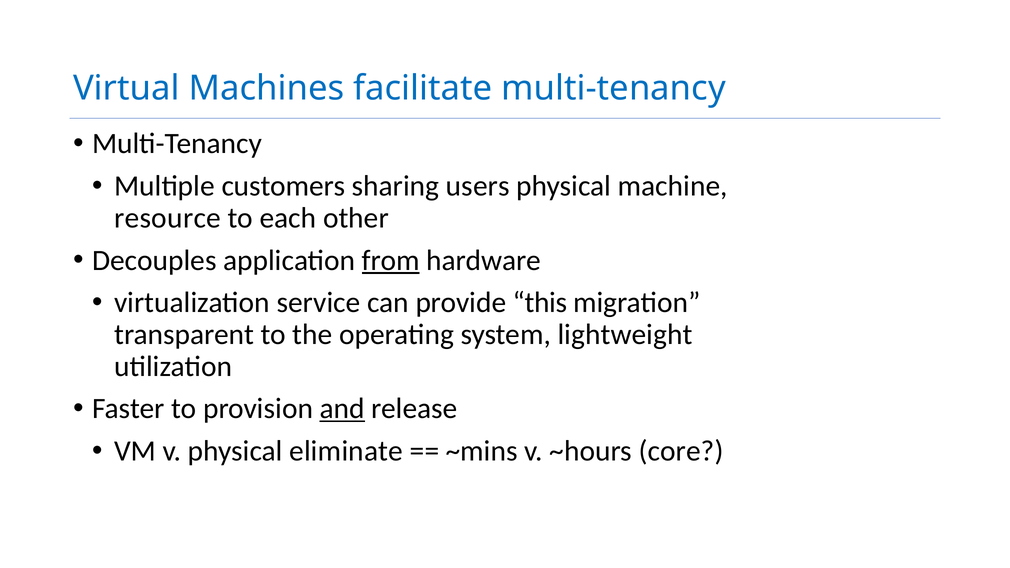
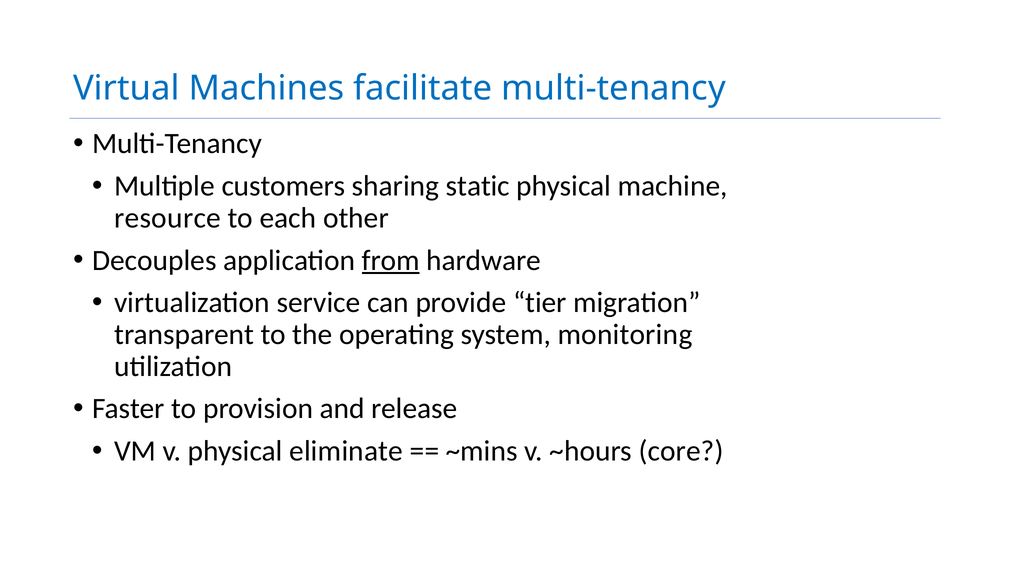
users: users -> static (478, 186)
this: this -> tier (540, 303)
lightweight: lightweight -> monitoring (625, 335)
and underline: present -> none (342, 409)
